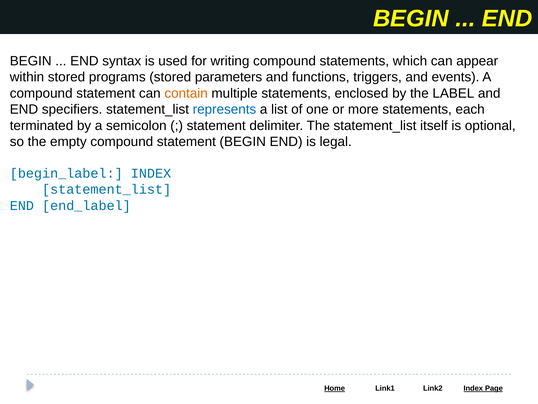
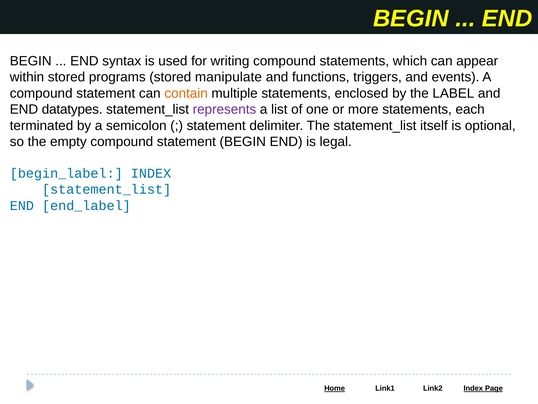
parameters: parameters -> manipulate (228, 77)
specifiers: specifiers -> datatypes (72, 109)
represents colour: blue -> purple (224, 109)
